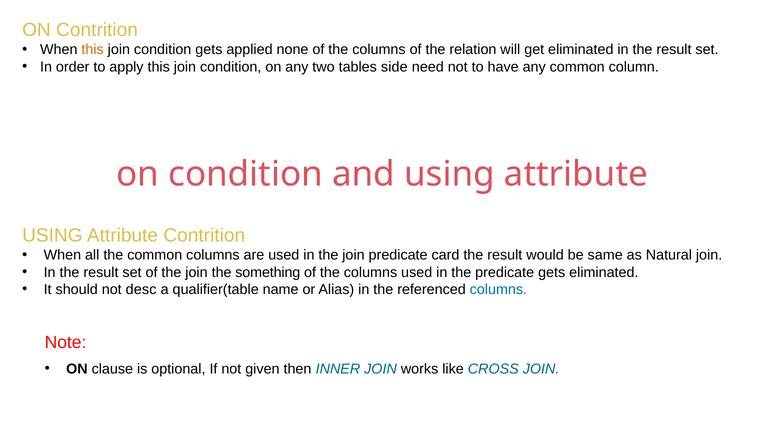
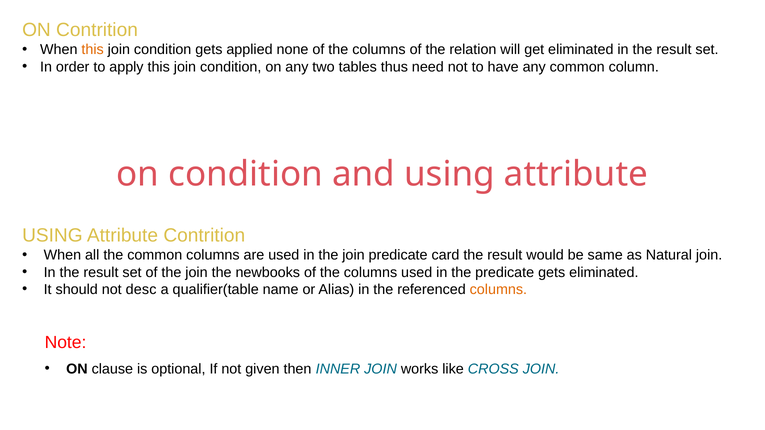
side: side -> thus (394, 67)
something: something -> newbooks (268, 273)
columns colour: blue -> orange (498, 290)
